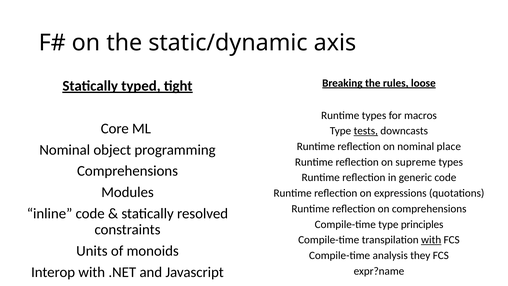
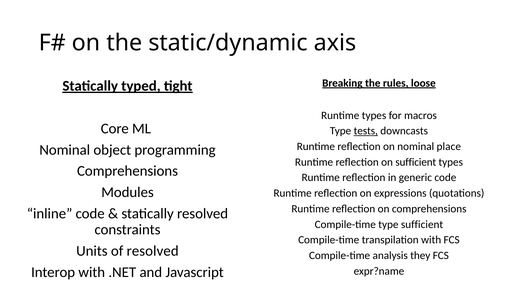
on supreme: supreme -> sufficient (416, 162)
type principles: principles -> sufficient (422, 224)
with underline: present -> none (431, 240)
of monoids: monoids -> resolved (153, 251)
